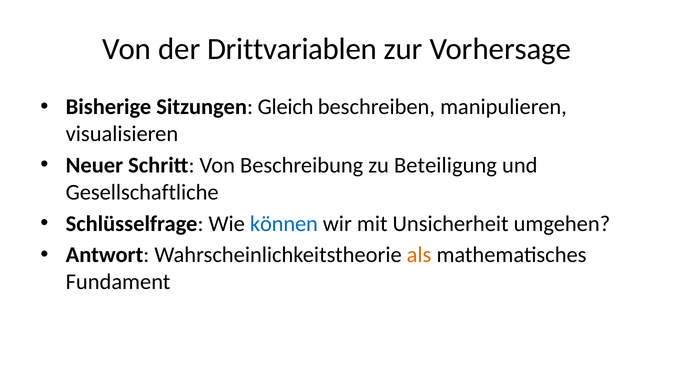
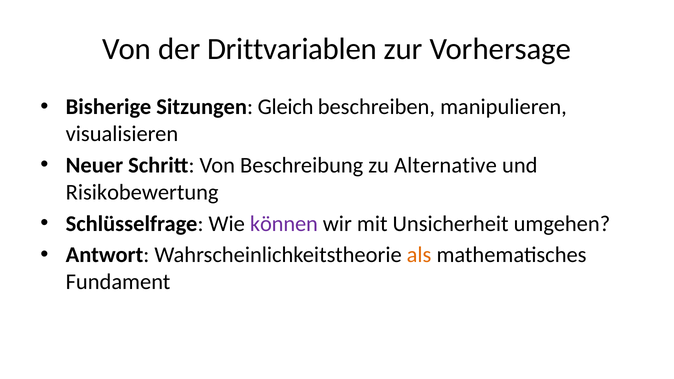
Beteiligung: Beteiligung -> Alternative (445, 165)
Gesellschaftliche: Gesellschaftliche -> Risikobewertung (142, 192)
können colour: blue -> purple (284, 224)
